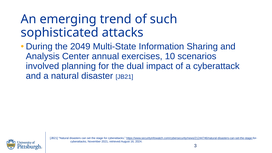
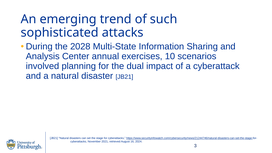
2049: 2049 -> 2028 (80, 47)
